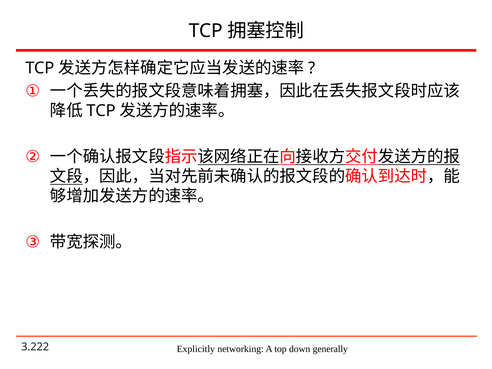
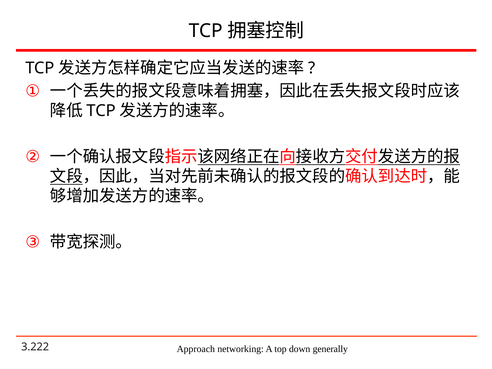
Explicitly: Explicitly -> Approach (196, 349)
